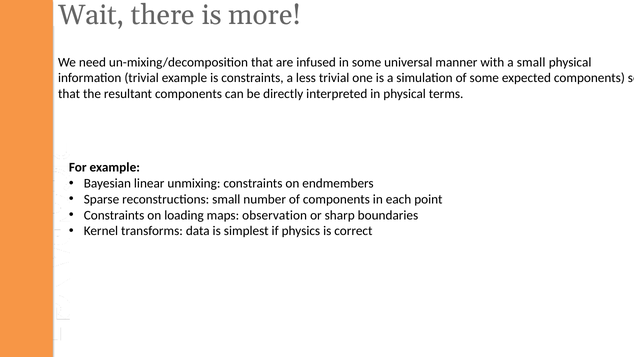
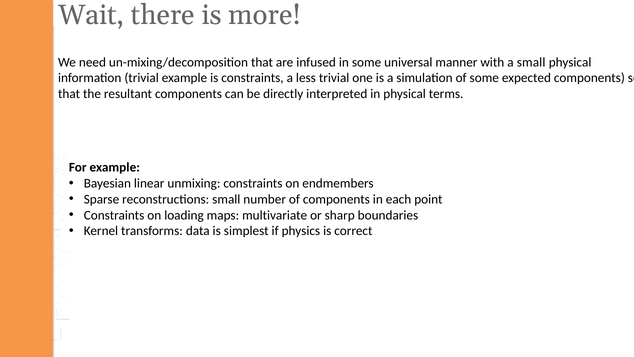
observation: observation -> multivariate (275, 215)
